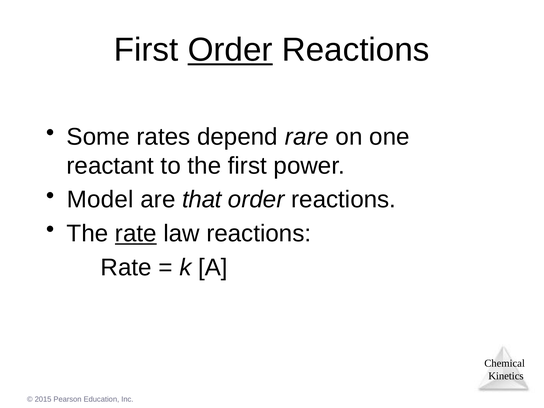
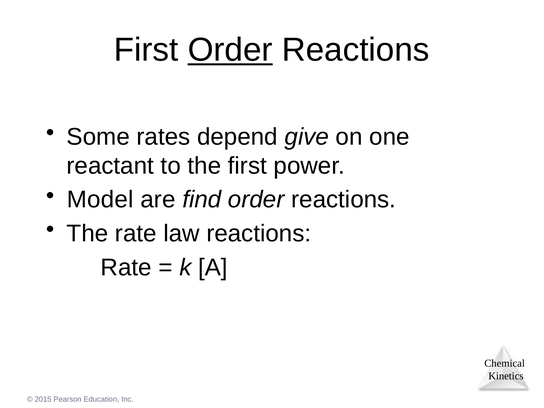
rare: rare -> give (307, 137)
that: that -> find (202, 200)
rate underline: present -> none (136, 234)
